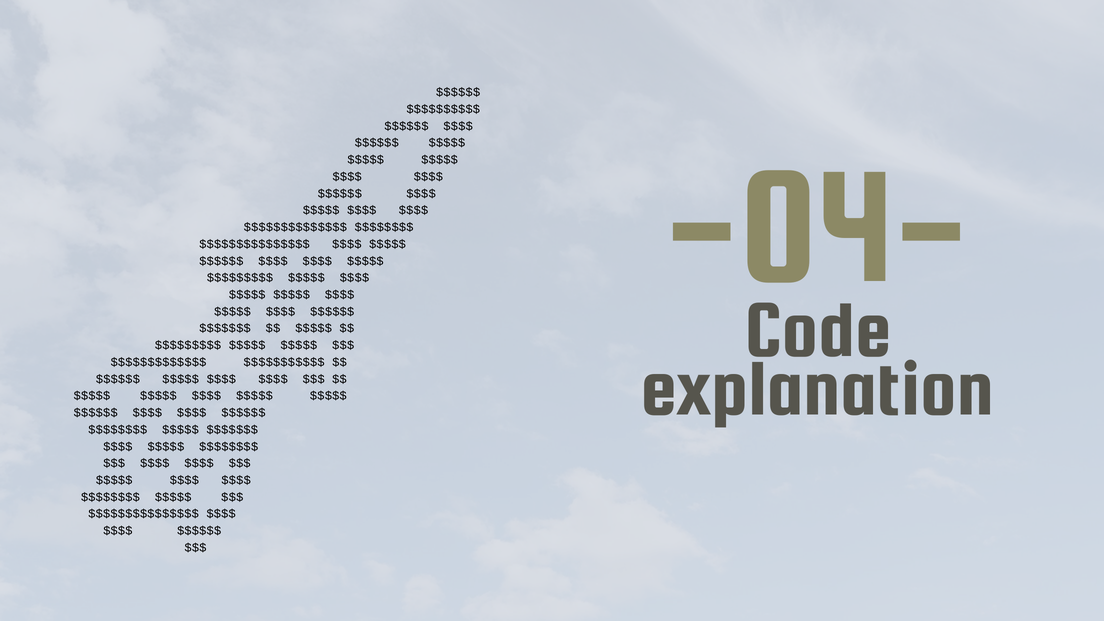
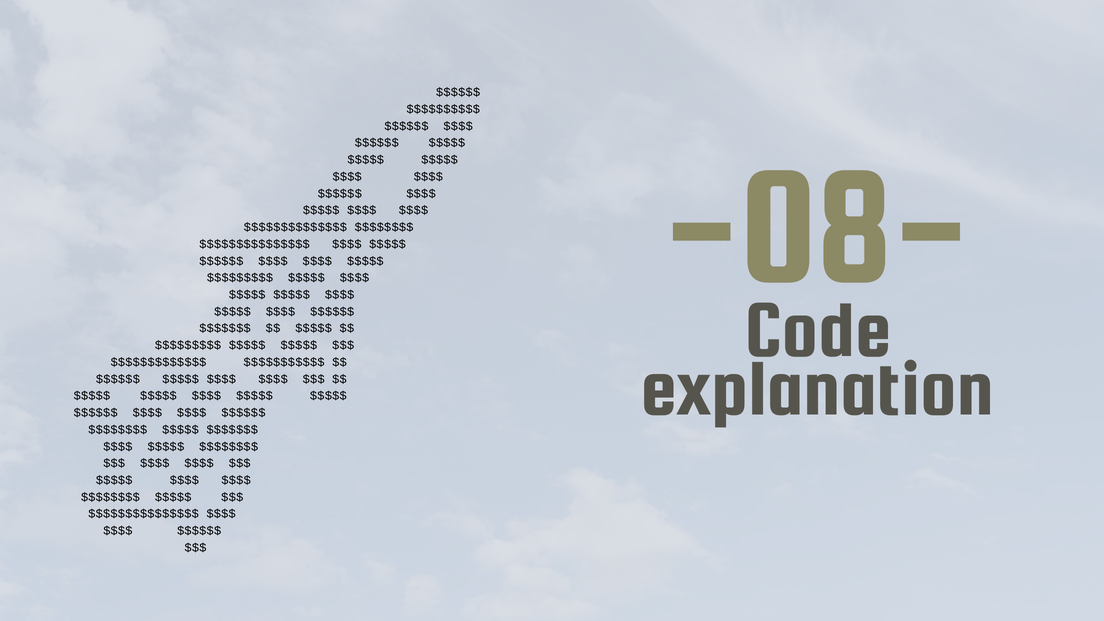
-04-: -04- -> -08- (817, 225)
